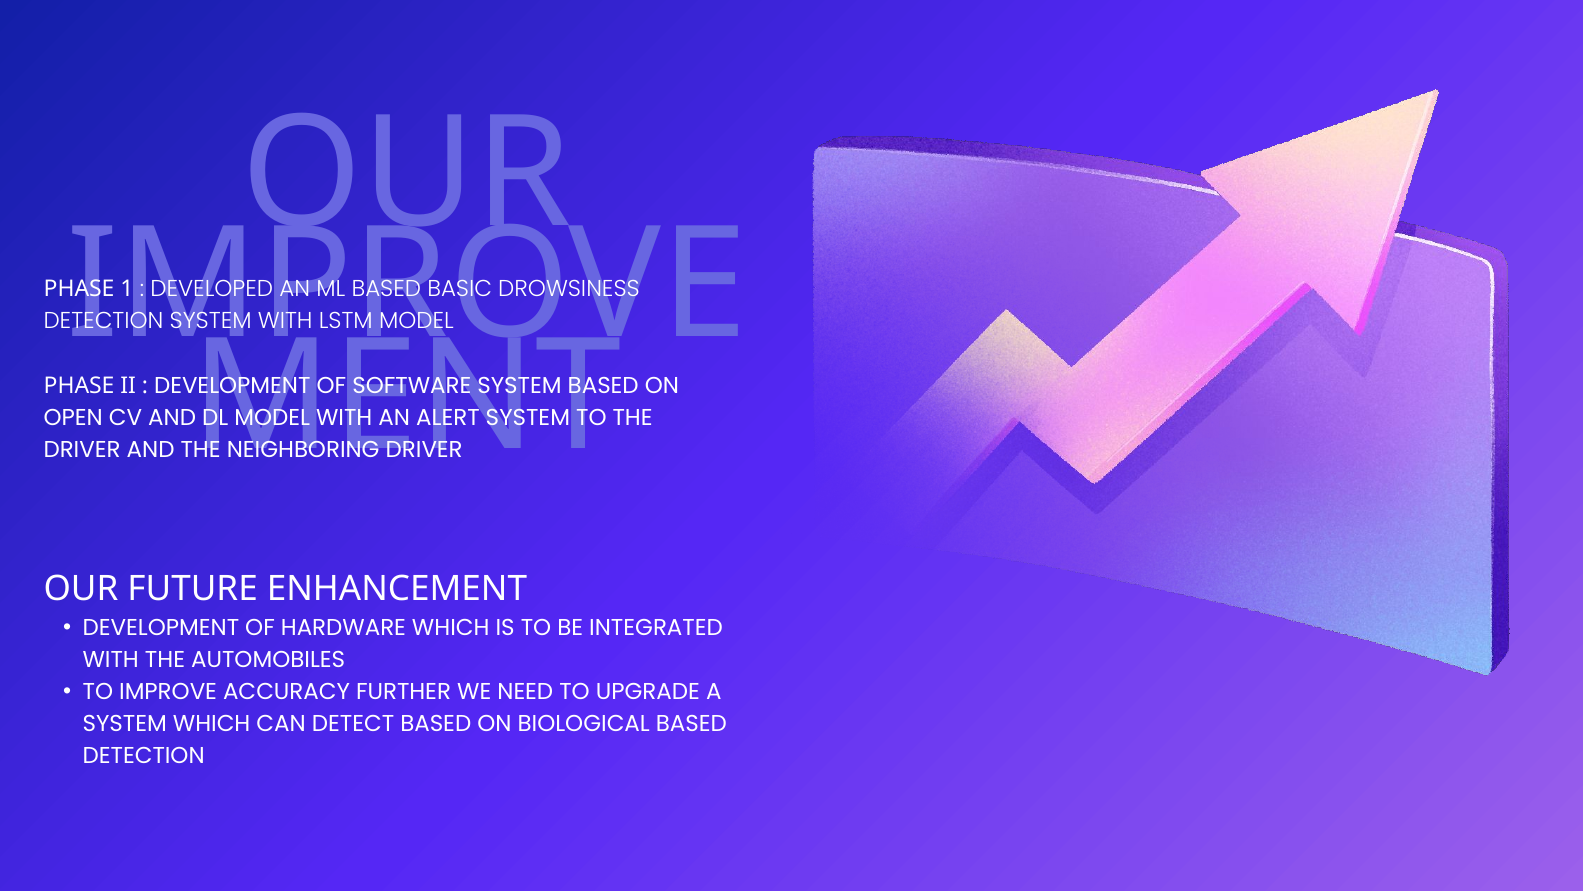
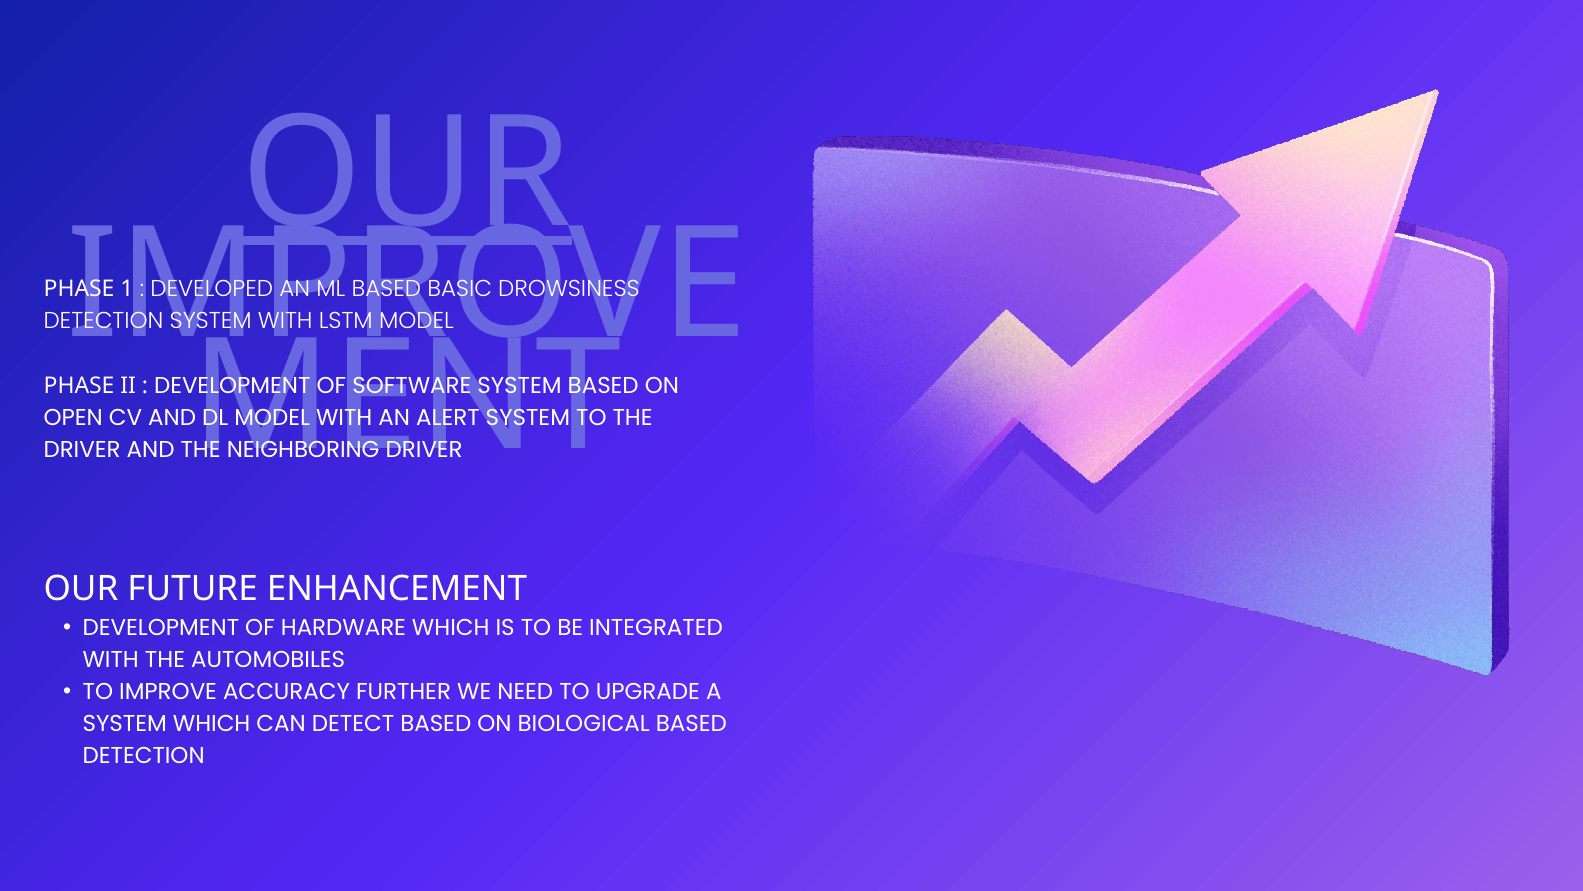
OUR underline: none -> present (407, 174)
